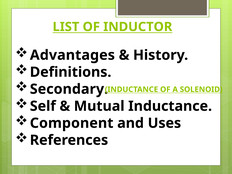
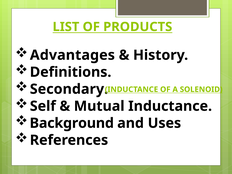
INDUCTOR: INDUCTOR -> PRODUCTS (138, 27)
Component: Component -> Background (72, 123)
